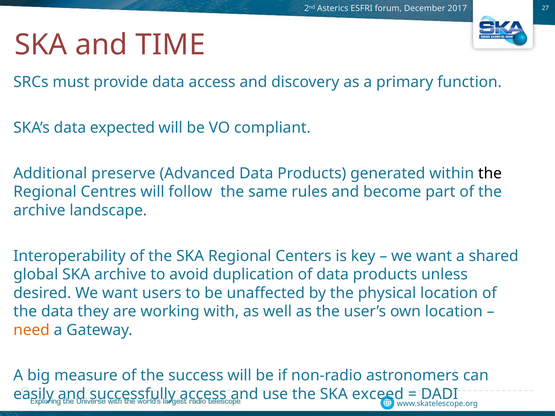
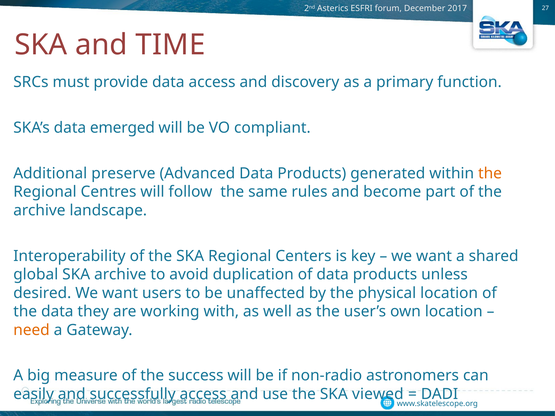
expected: expected -> emerged (122, 128)
the colour: black -> orange (490, 173)
exceed: exceed -> viewed (378, 394)
